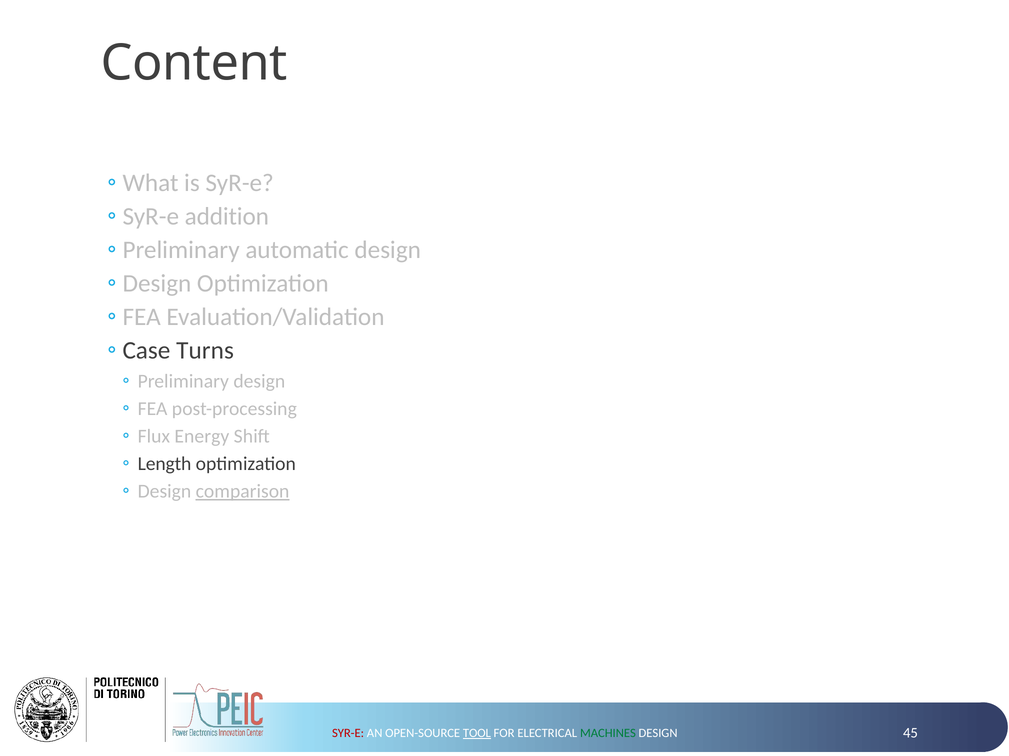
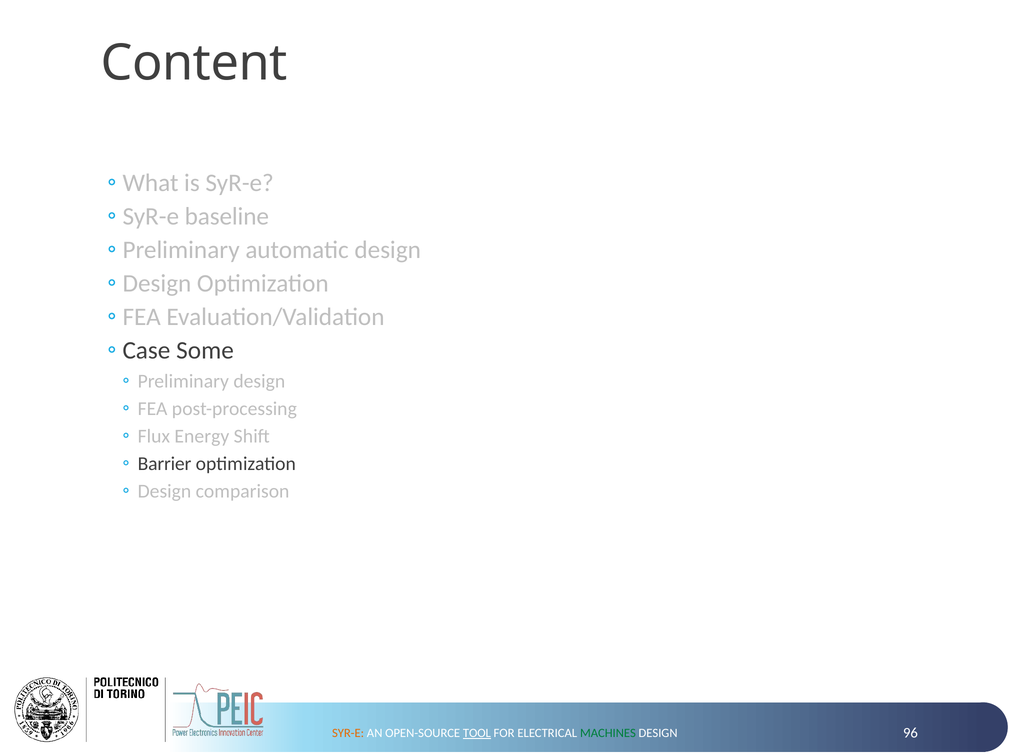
addition: addition -> baseline (227, 217)
Turns: Turns -> Some (205, 351)
Length: Length -> Barrier (165, 464)
comparison underline: present -> none (243, 492)
SYR-E colour: red -> orange (348, 734)
45: 45 -> 96 (910, 734)
